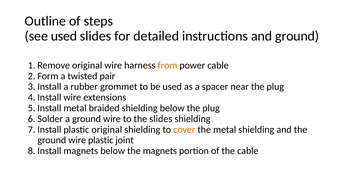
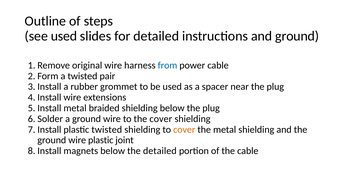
from colour: orange -> blue (167, 65)
the slides: slides -> cover (161, 119)
plastic original: original -> twisted (107, 130)
the magnets: magnets -> detailed (160, 151)
